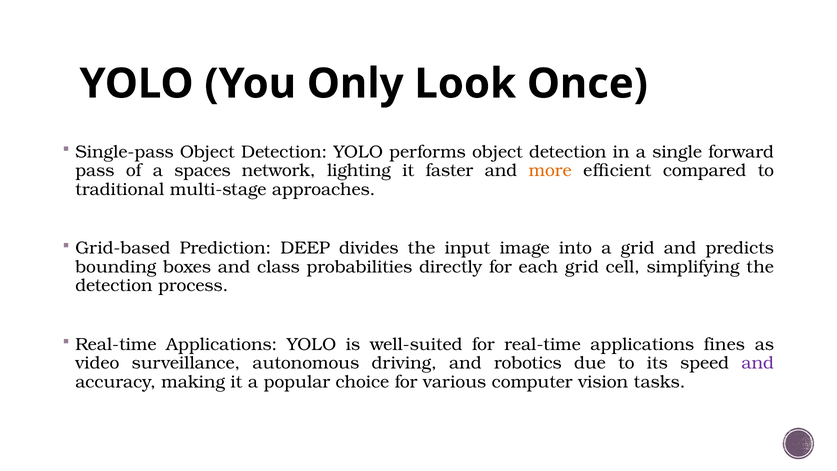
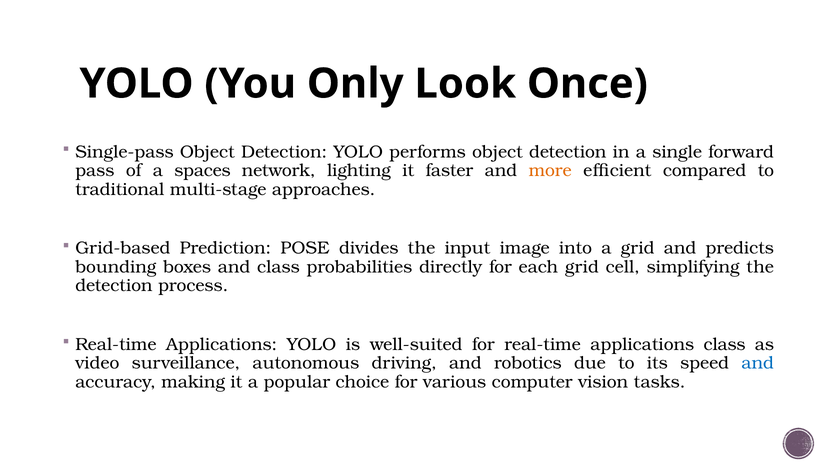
DEEP: DEEP -> POSE (305, 248)
applications fines: fines -> class (725, 344)
and colour: purple -> blue (758, 363)
